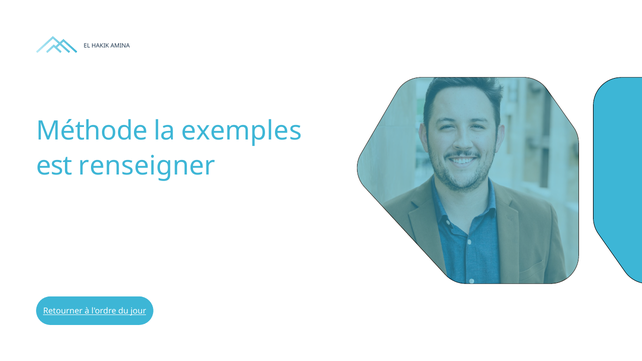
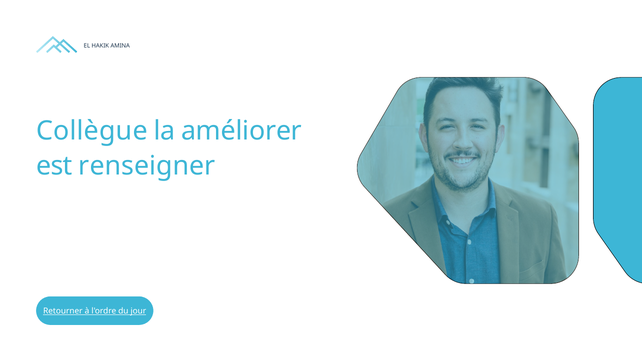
Méthode: Méthode -> Collègue (92, 131)
exemples: exemples -> améliorer (242, 131)
